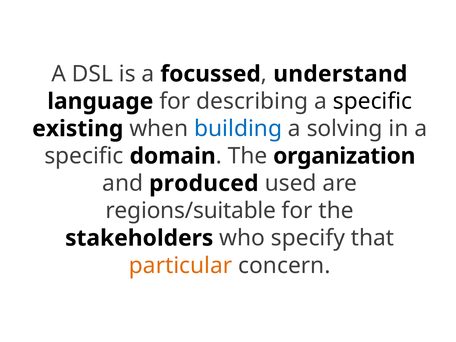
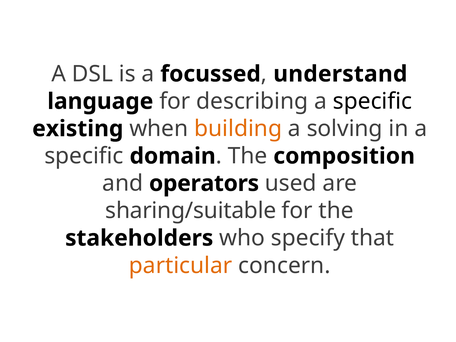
building colour: blue -> orange (238, 129)
organization: organization -> composition (344, 156)
produced: produced -> operators (204, 183)
regions/suitable: regions/suitable -> sharing/suitable (191, 211)
